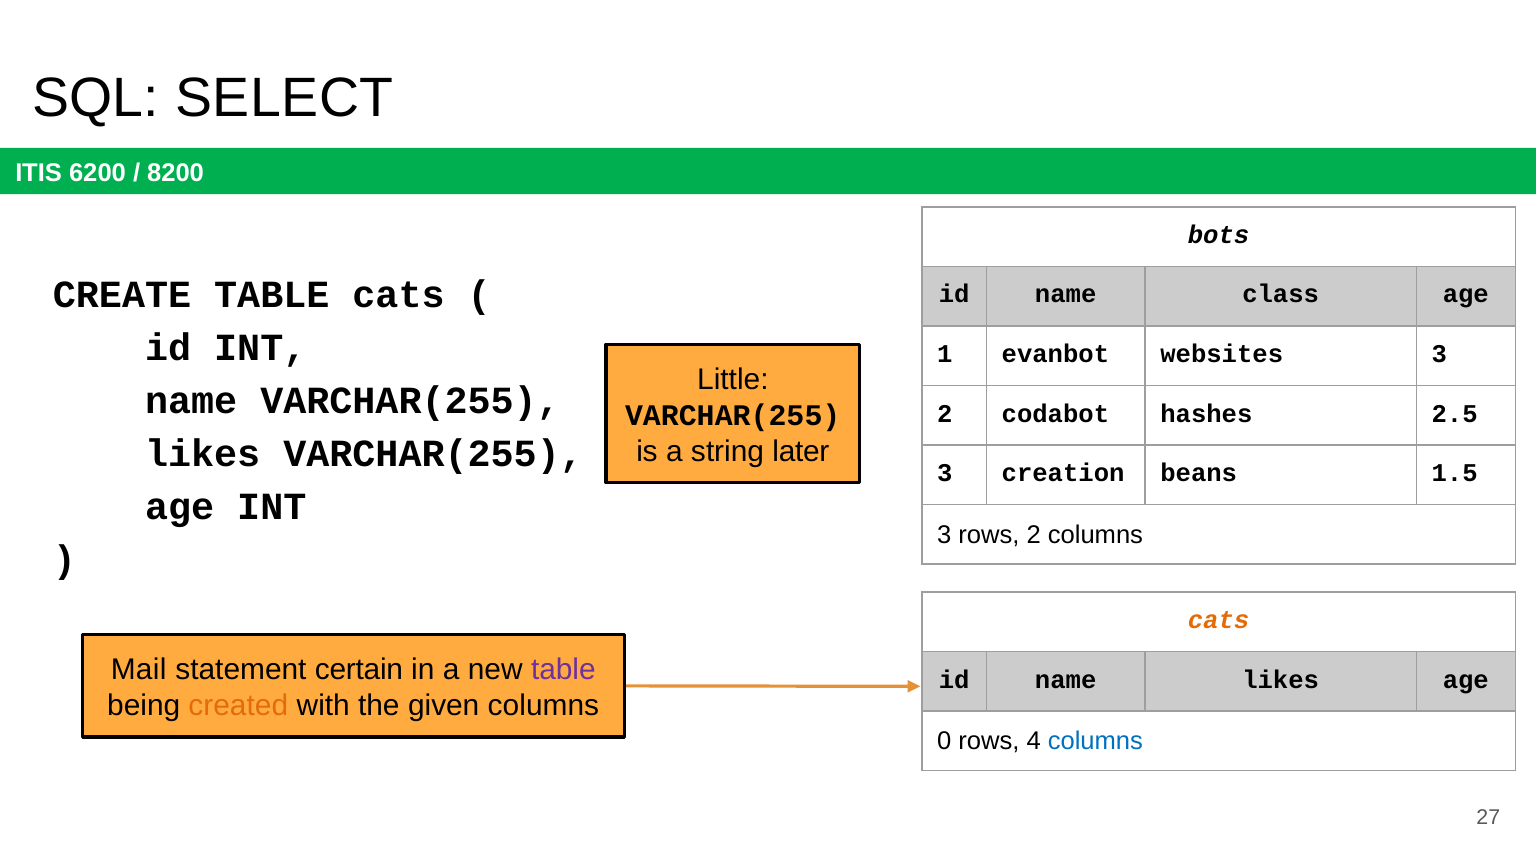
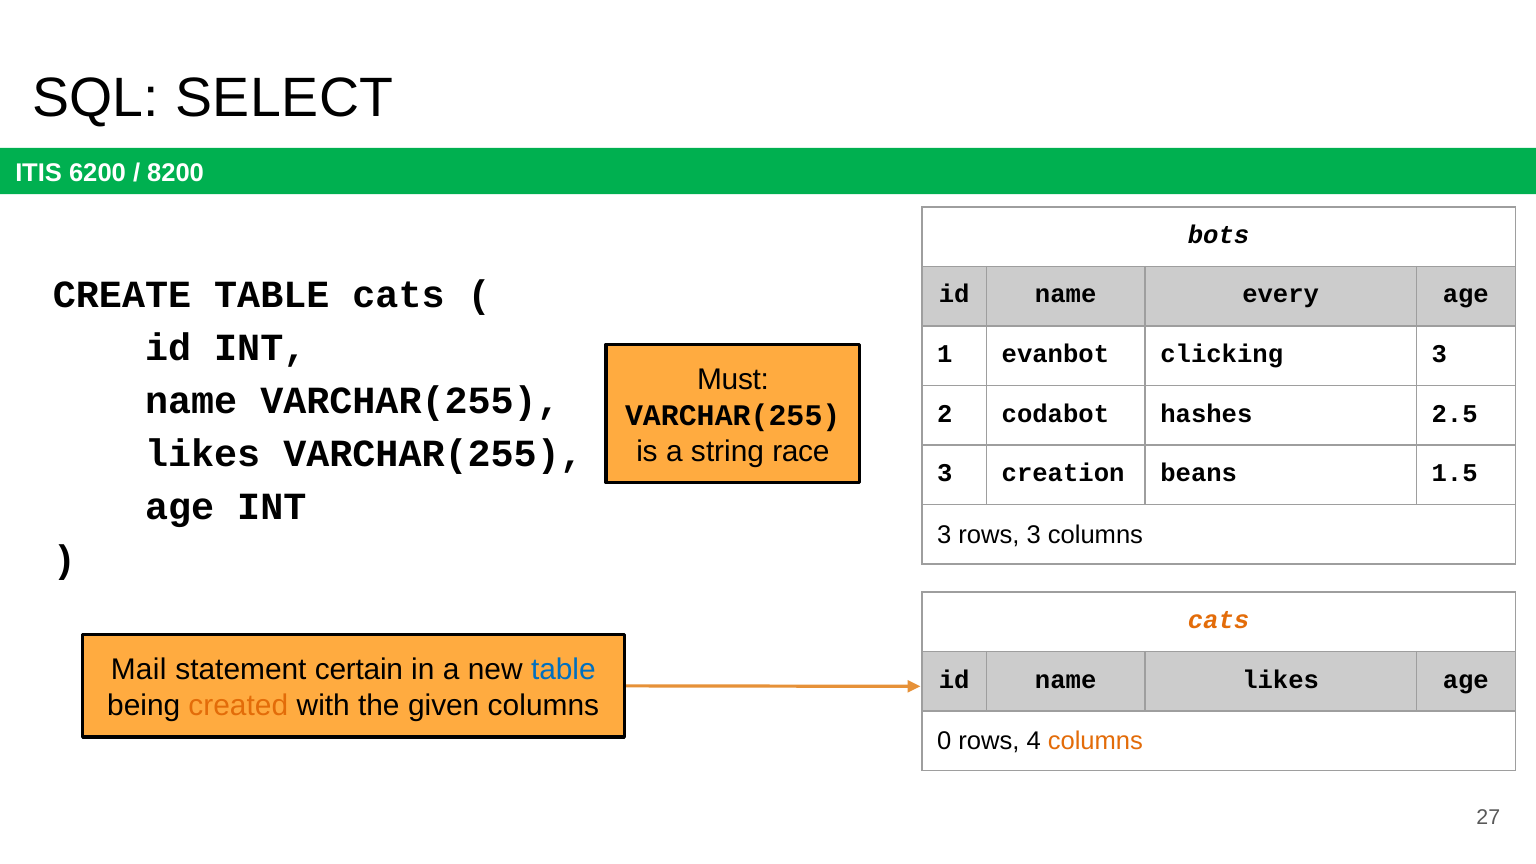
class: class -> every (1281, 295)
websites: websites -> clicking (1222, 354)
Little: Little -> Must (733, 380)
later: later -> race (801, 451)
rows 2: 2 -> 3 (1034, 535)
table colour: purple -> blue (563, 670)
columns colour: blue -> orange (1095, 741)
